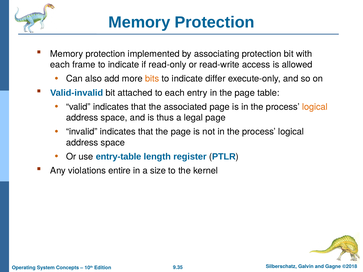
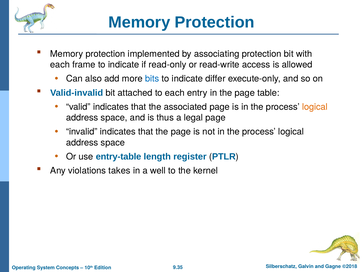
bits colour: orange -> blue (152, 79)
entire: entire -> takes (119, 171)
size: size -> well (158, 171)
